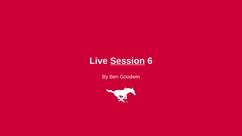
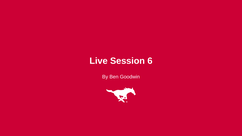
Session underline: present -> none (127, 61)
